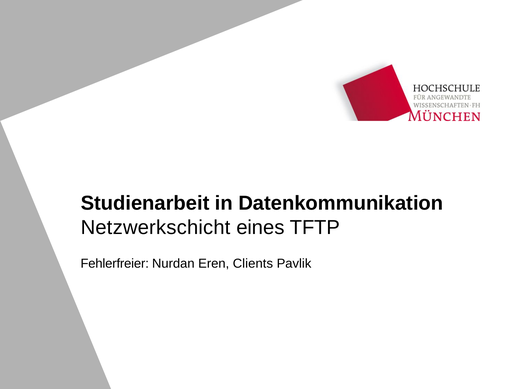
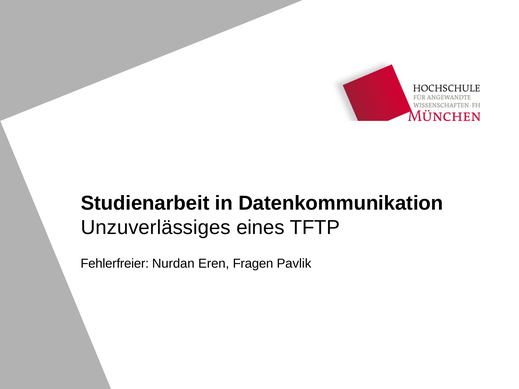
Netzwerkschicht: Netzwerkschicht -> Unzuverlässiges (156, 228)
Clients: Clients -> Fragen (253, 264)
